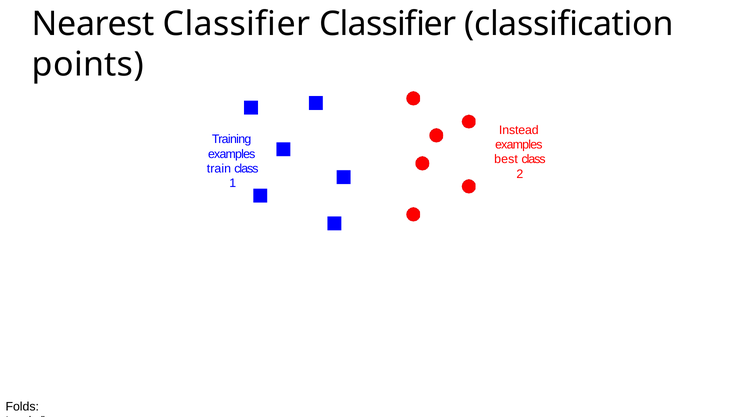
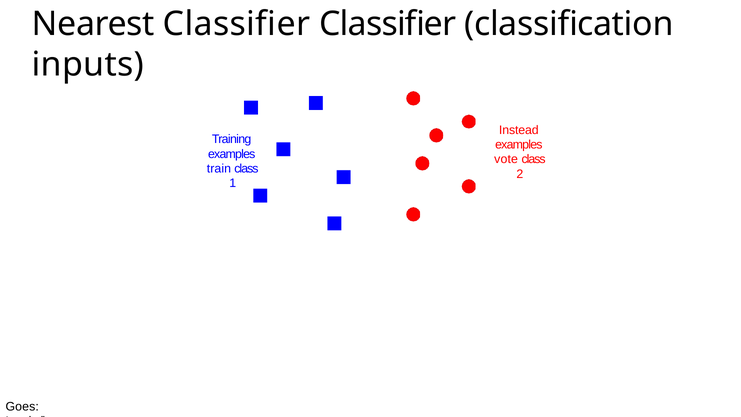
points: points -> inputs (88, 65)
best: best -> vote (506, 159)
Folds: Folds -> Goes (22, 406)
